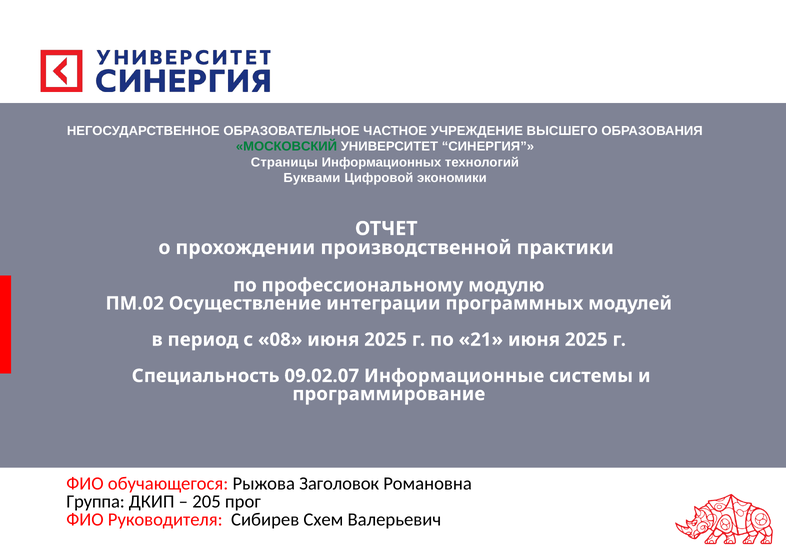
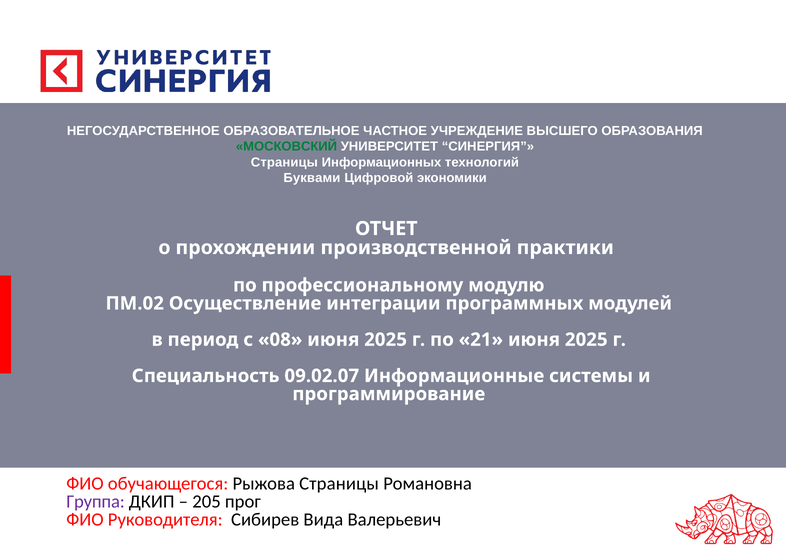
Рыжова Заголовок: Заголовок -> Страницы (339, 484)
Группа colour: black -> purple (96, 502)
Схем: Схем -> Вида (323, 520)
